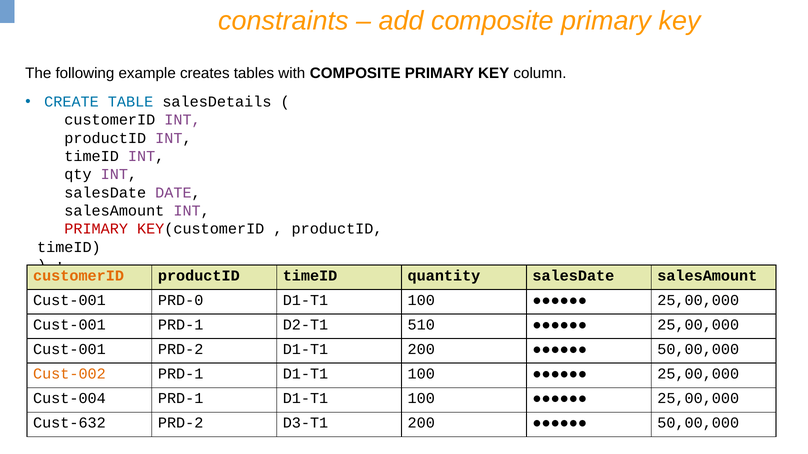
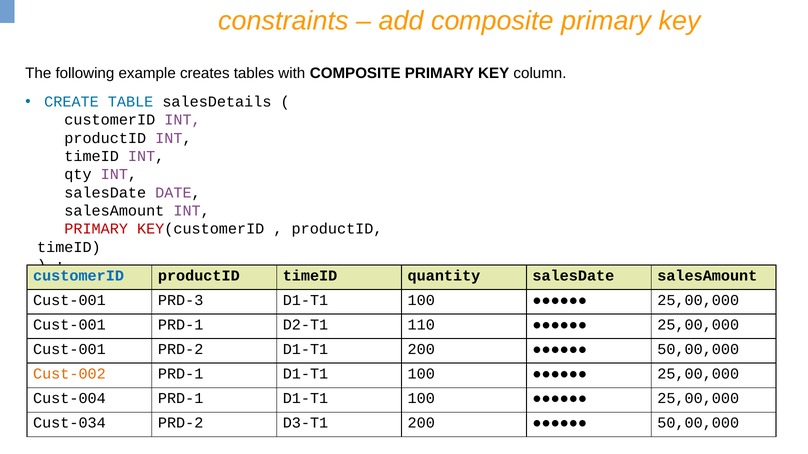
customerID colour: orange -> blue (79, 276)
PRD-0: PRD-0 -> PRD-3 (181, 300)
510: 510 -> 110 (421, 325)
Cust-632: Cust-632 -> Cust-034 (69, 423)
